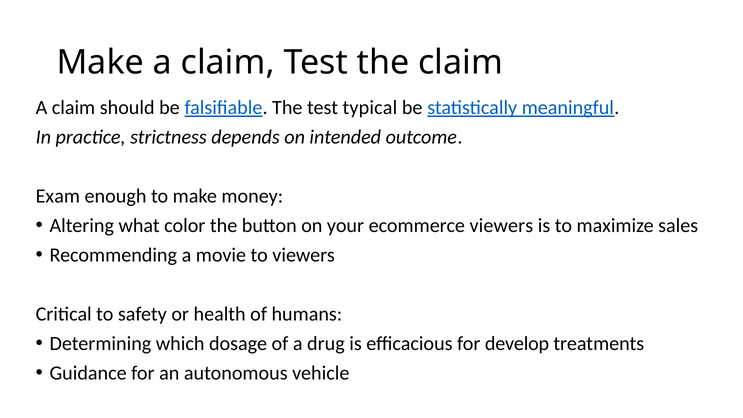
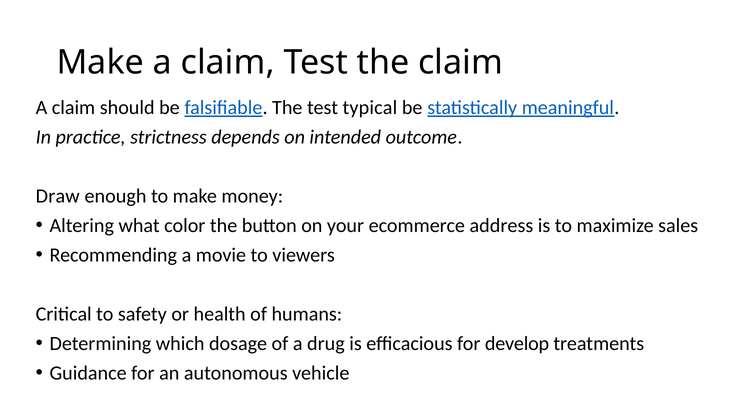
Exam: Exam -> Draw (58, 196)
ecommerce viewers: viewers -> address (501, 226)
